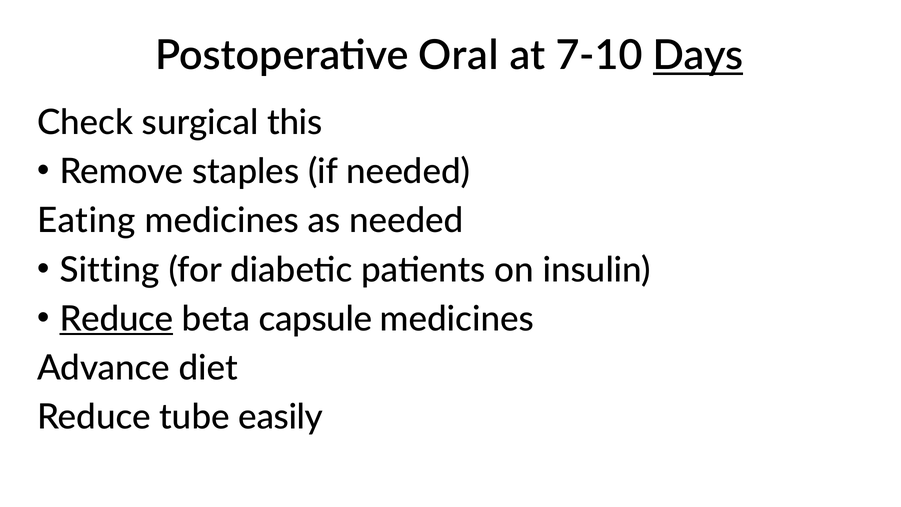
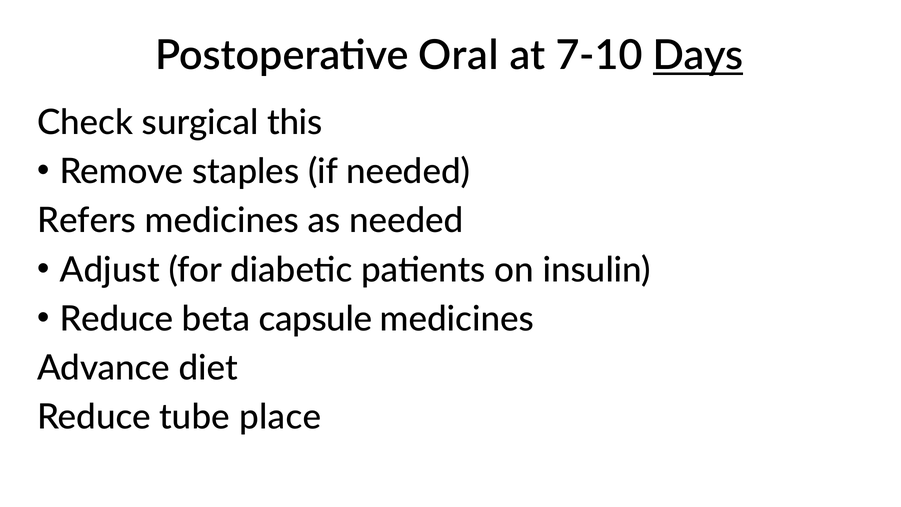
Eating: Eating -> Refers (87, 221)
Sitting: Sitting -> Adjust (110, 270)
Reduce underline: present -> none (117, 319)
easily: easily -> place (280, 417)
